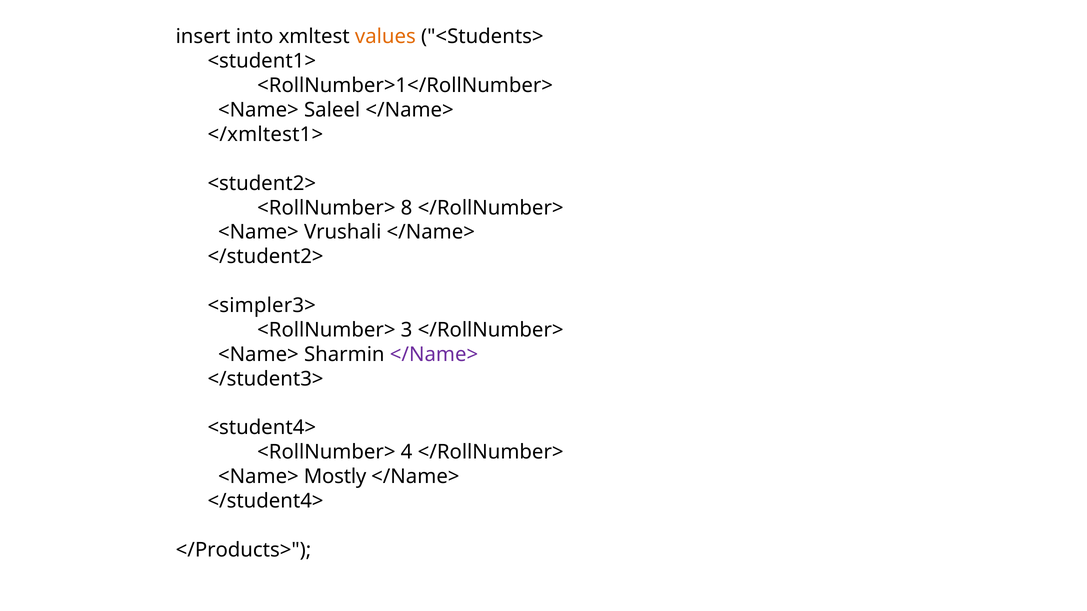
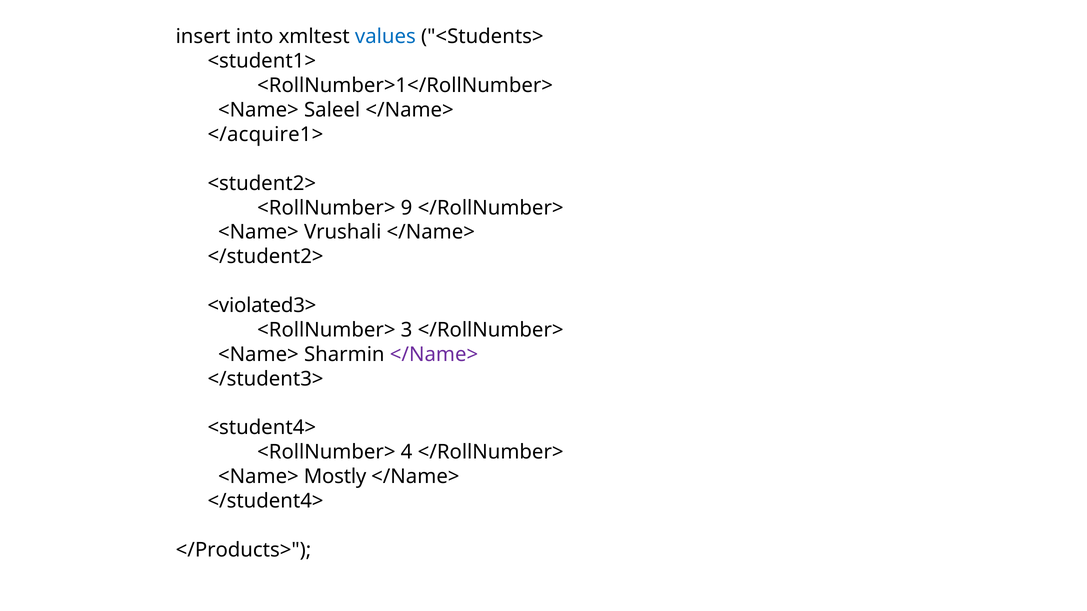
values colour: orange -> blue (385, 37)
</xmltest1>: </xmltest1> -> </acquire1> (265, 135)
8: 8 -> 9 (407, 208)
<simpler3>: <simpler3> -> <violated3> (262, 306)
